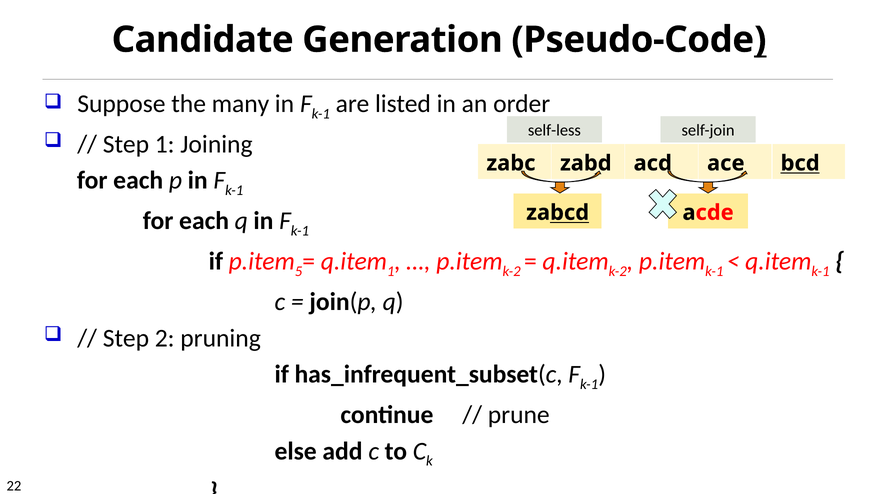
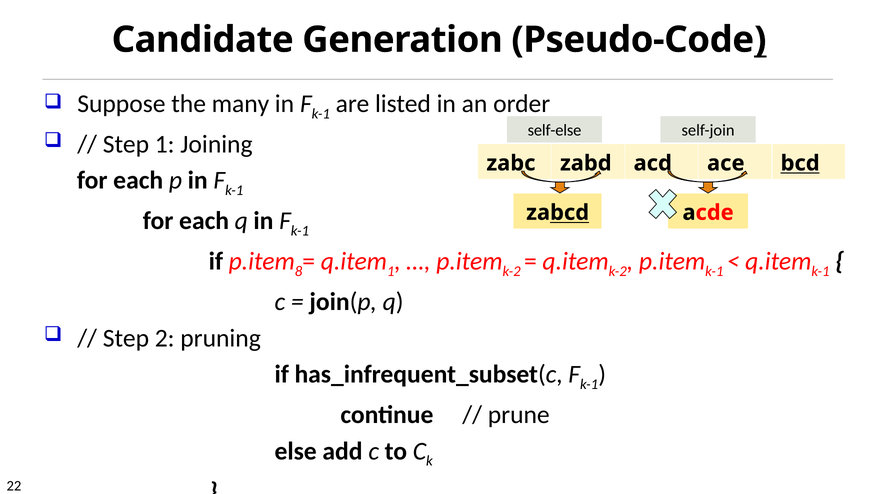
self-less: self-less -> self-else (554, 130)
5: 5 -> 8 (299, 271)
